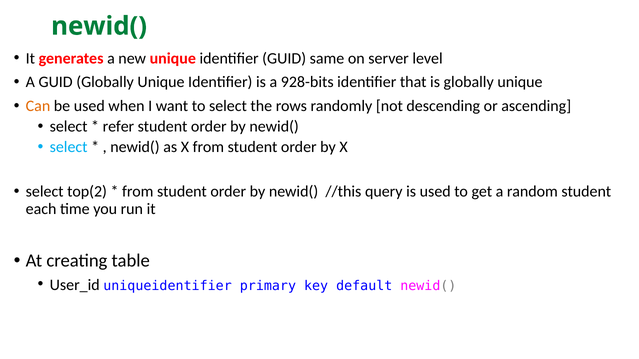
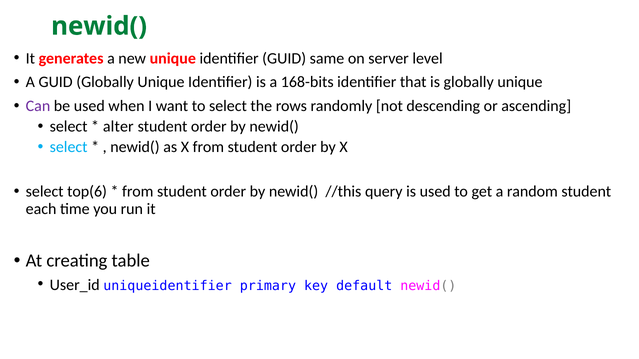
928-bits: 928-bits -> 168-bits (307, 82)
Can colour: orange -> purple (38, 106)
refer: refer -> alter (118, 127)
top(2: top(2 -> top(6 (87, 192)
